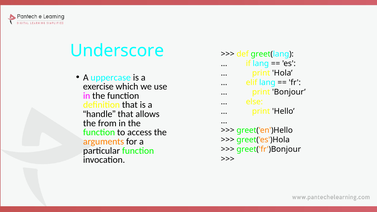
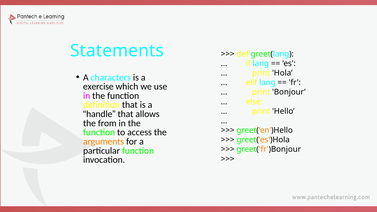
Underscore: Underscore -> Statements (117, 51)
uppercase: uppercase -> characters (111, 77)
